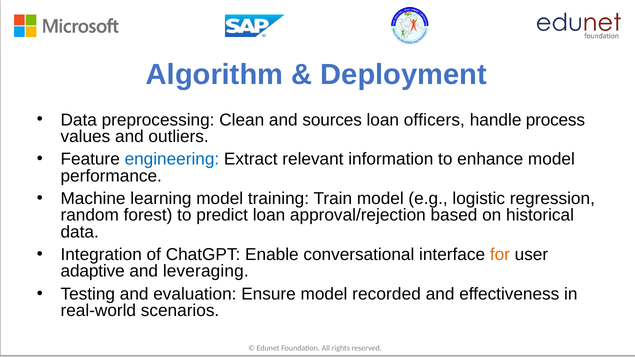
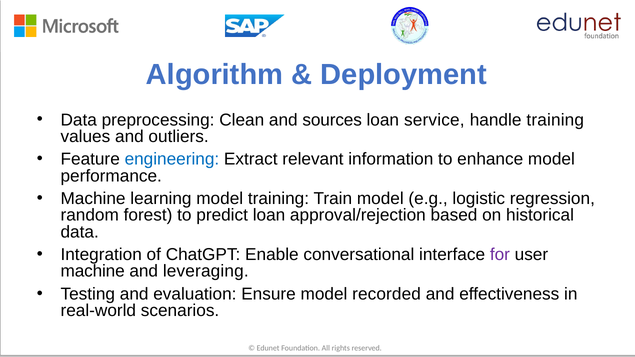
officers: officers -> service (434, 120)
handle process: process -> training (555, 120)
for colour: orange -> purple (500, 255)
adaptive: adaptive -> machine (93, 271)
